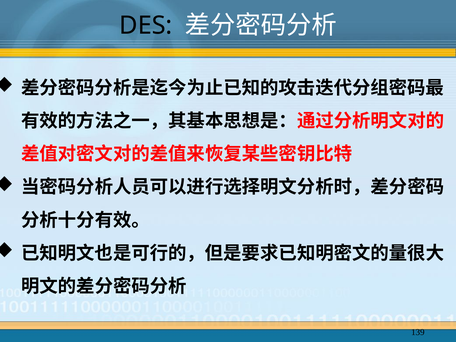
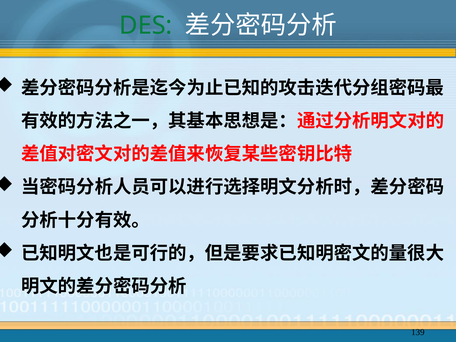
DES colour: black -> green (146, 26)
